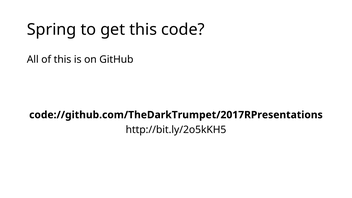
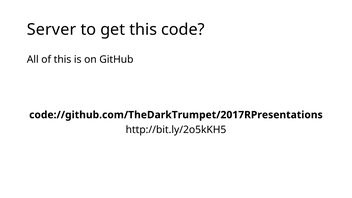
Spring: Spring -> Server (52, 30)
